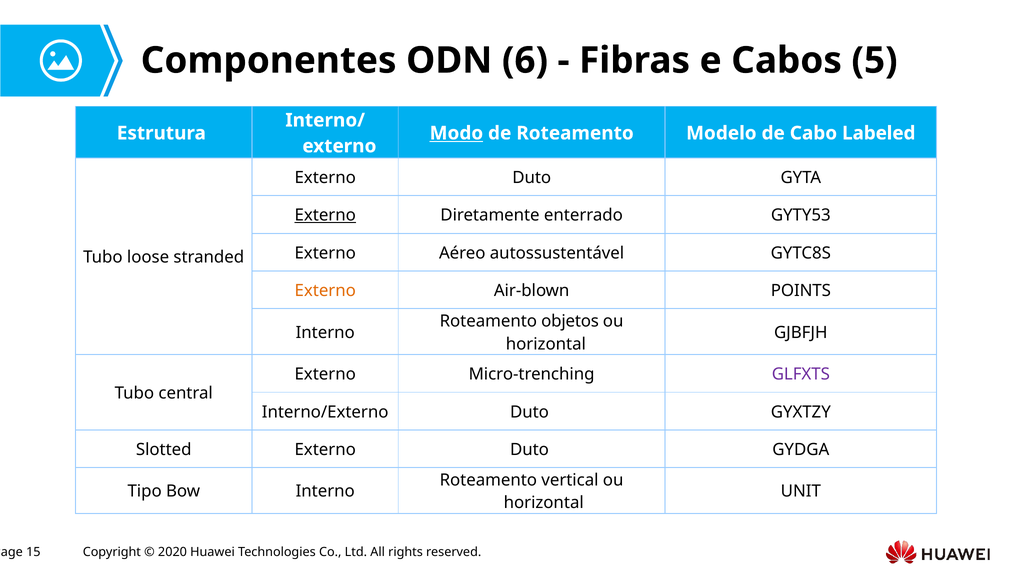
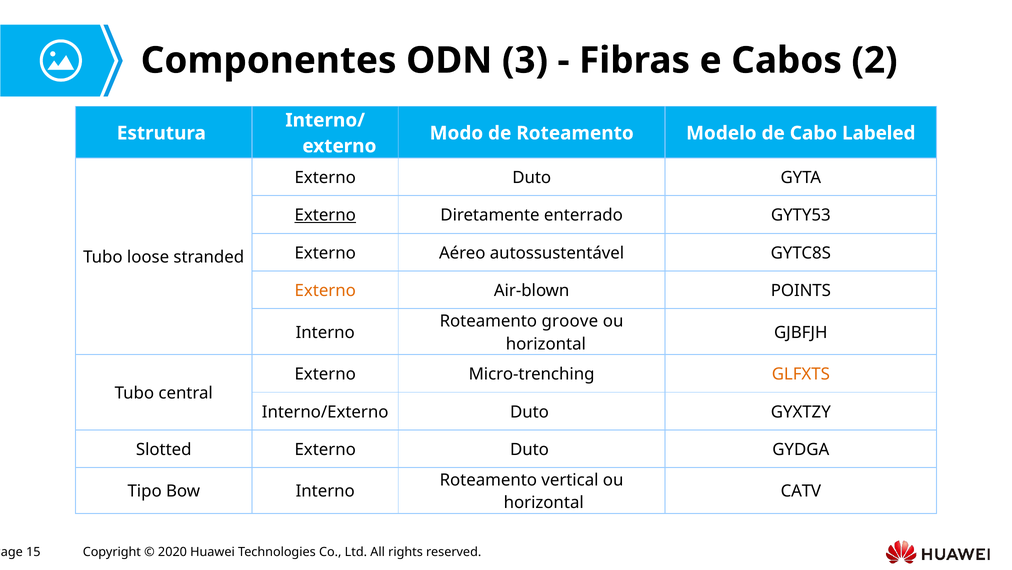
6: 6 -> 3 (525, 60)
5: 5 -> 2 (875, 60)
Modo underline: present -> none (456, 133)
objetos: objetos -> groove (570, 321)
GLFXTS colour: purple -> orange (801, 374)
UNIT: UNIT -> CATV (801, 491)
